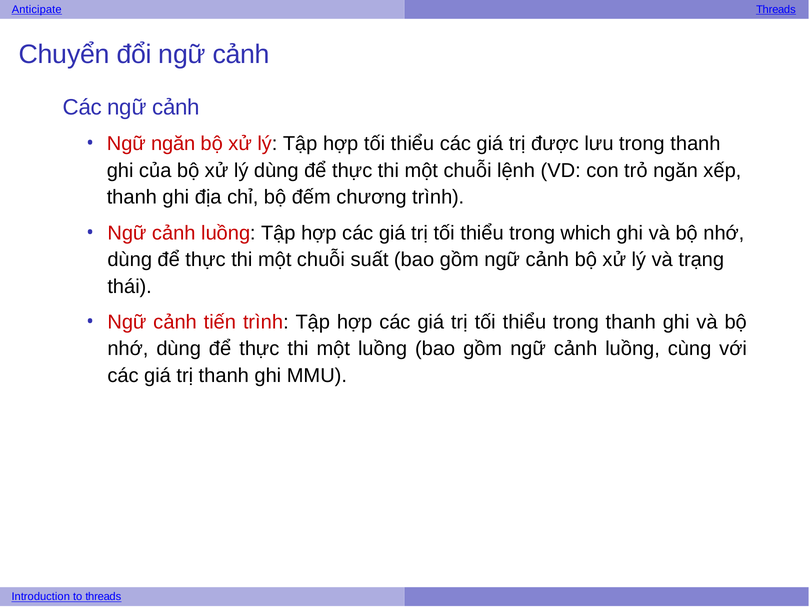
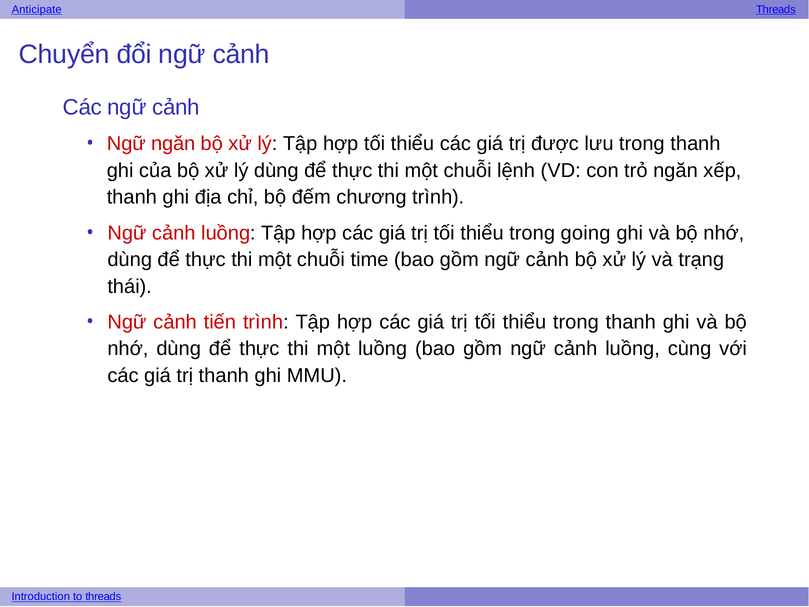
which: which -> going (586, 233)
suất: suất -> time (370, 260)
